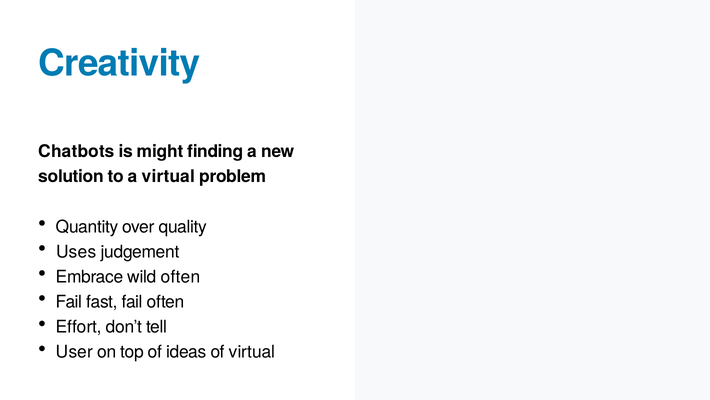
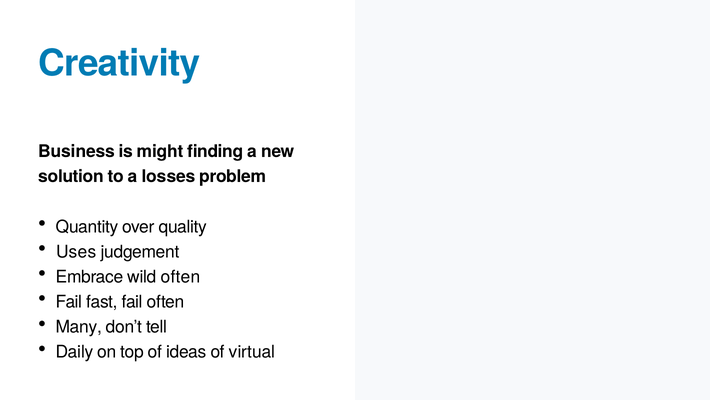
Chatbots: Chatbots -> Business (77, 151)
a virtual: virtual -> losses (169, 176)
Effort: Effort -> Many (79, 327)
User: User -> Daily (75, 352)
